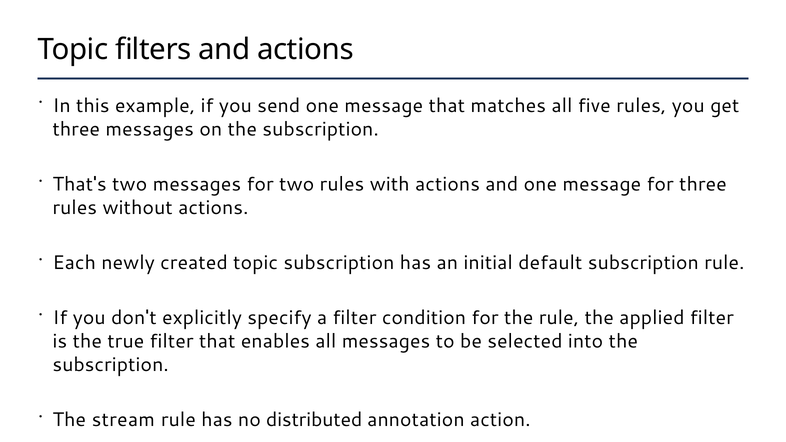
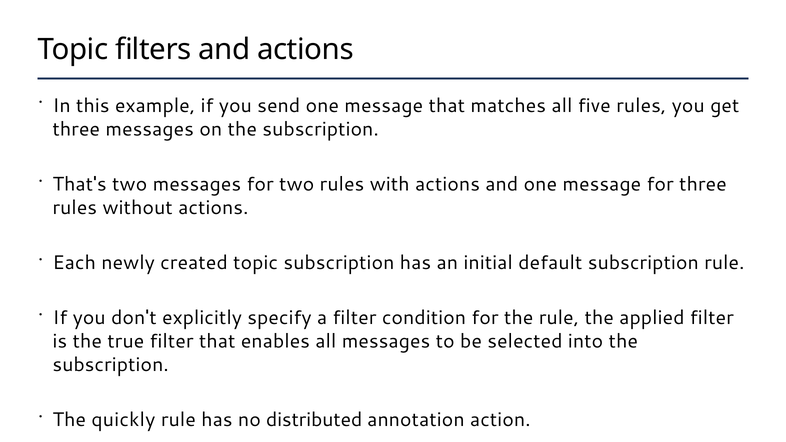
stream: stream -> quickly (123, 420)
